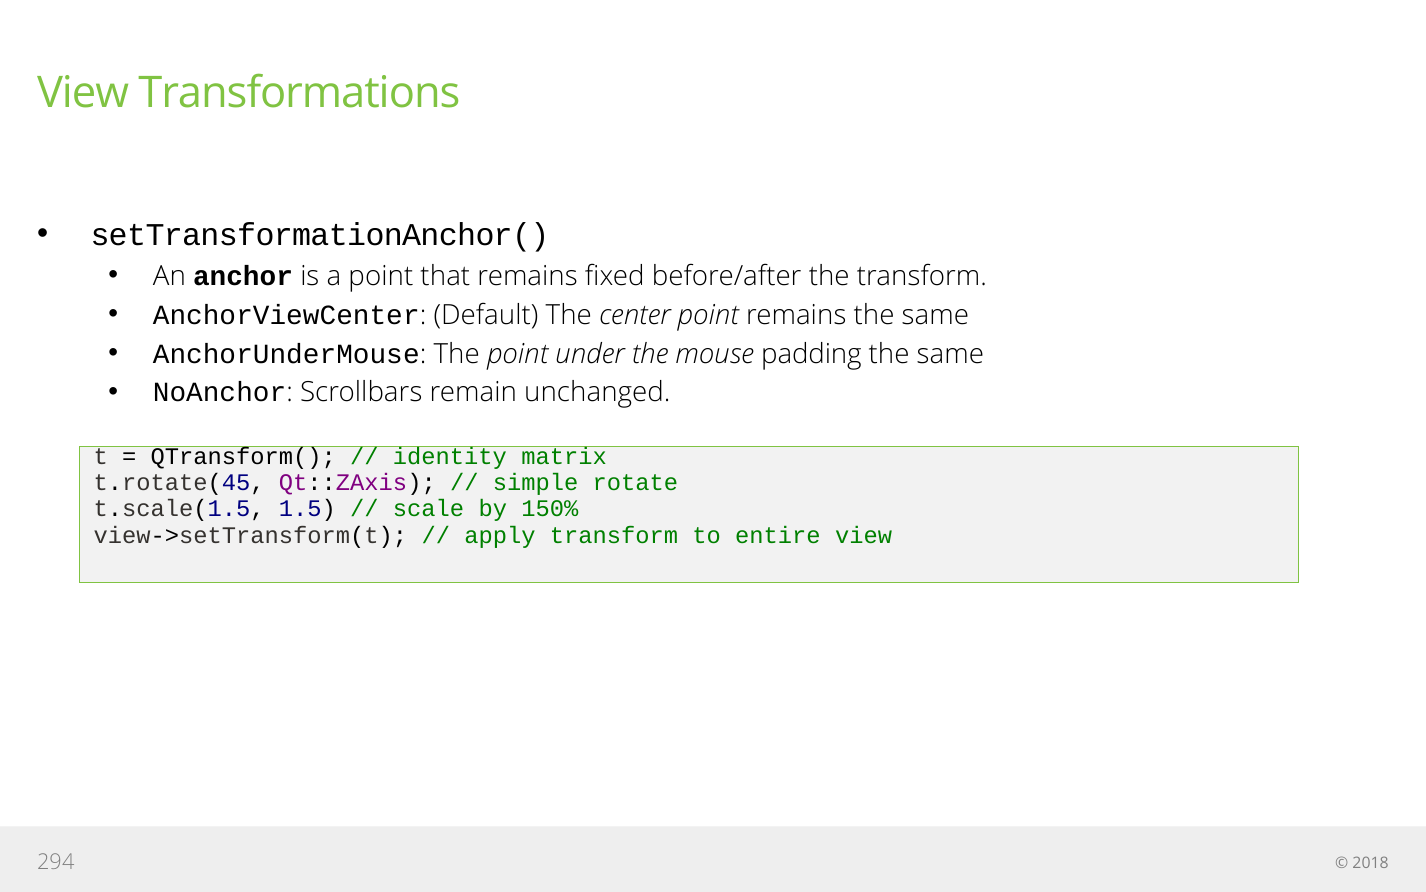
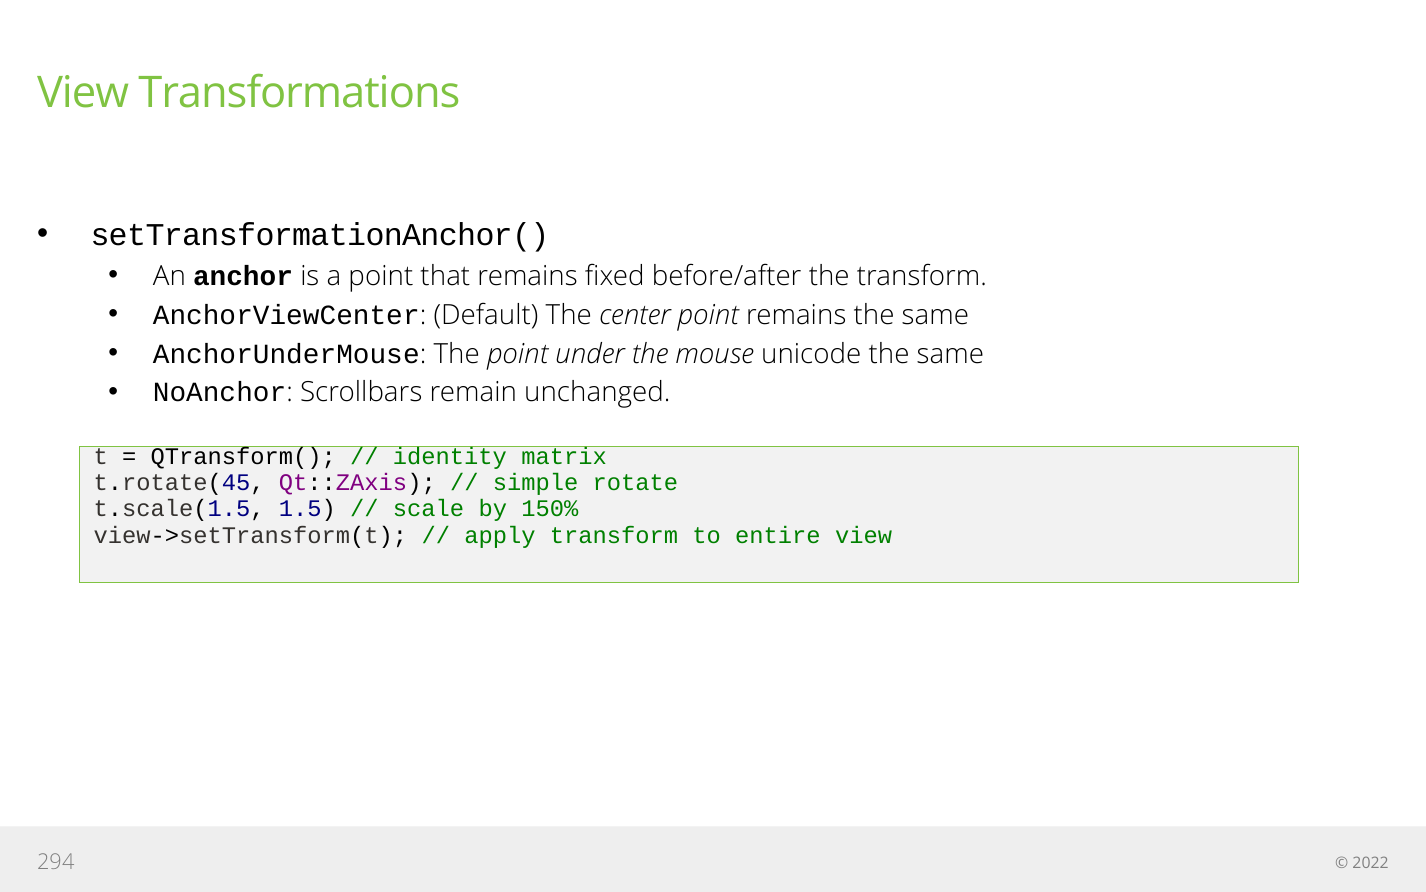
padding: padding -> unicode (811, 354)
2018: 2018 -> 2022 (1371, 863)
